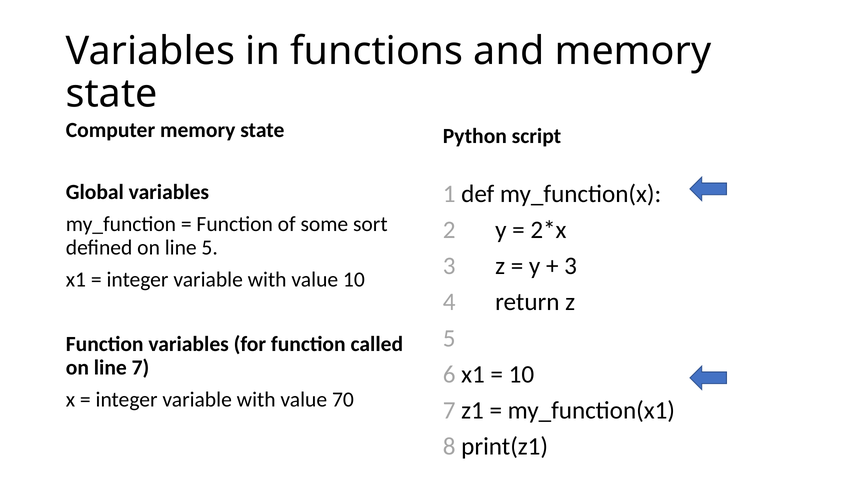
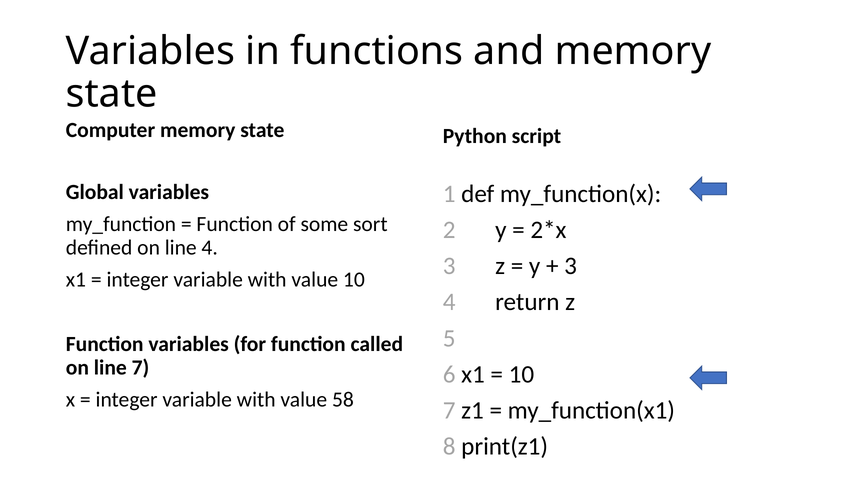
line 5: 5 -> 4 (210, 247)
70: 70 -> 58 (343, 400)
